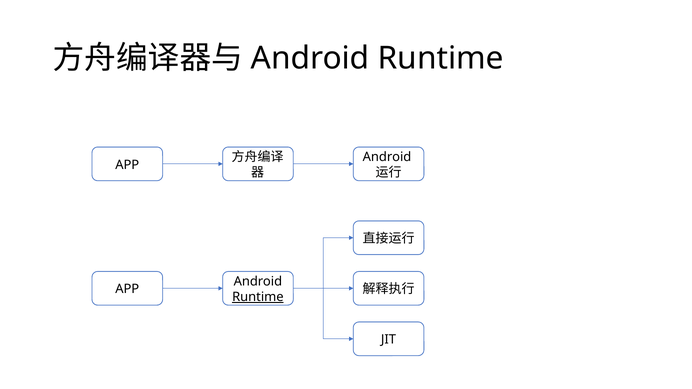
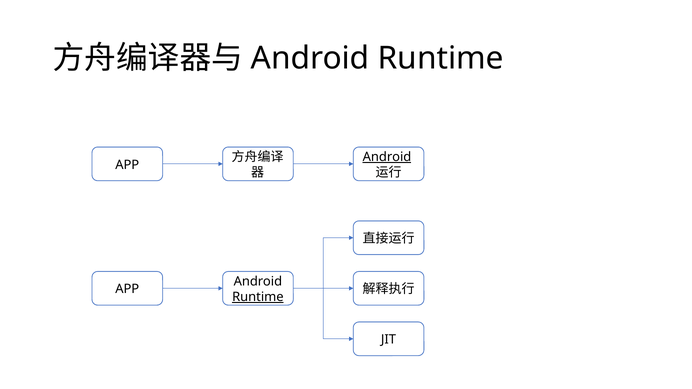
Android underline: none -> present (387, 157)
